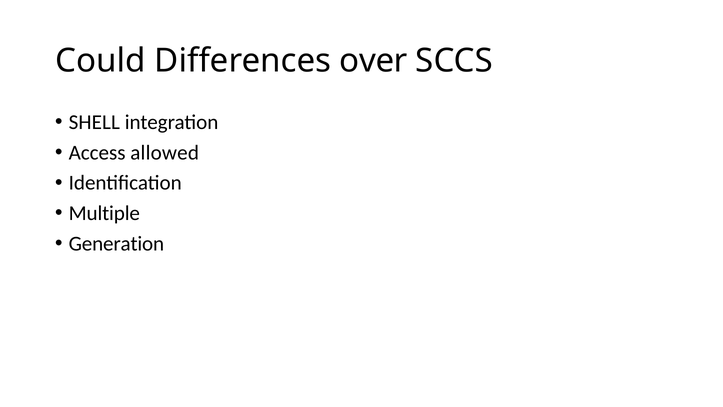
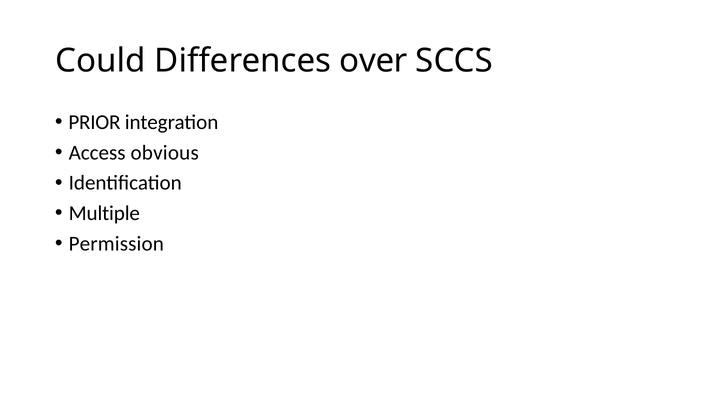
SHELL: SHELL -> PRIOR (94, 122)
allowed: allowed -> obvious (165, 153)
Generation: Generation -> Permission (116, 243)
